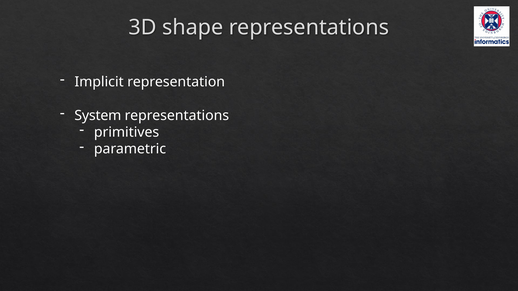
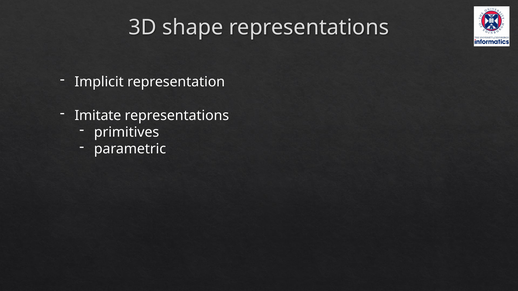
System: System -> Imitate (98, 116)
